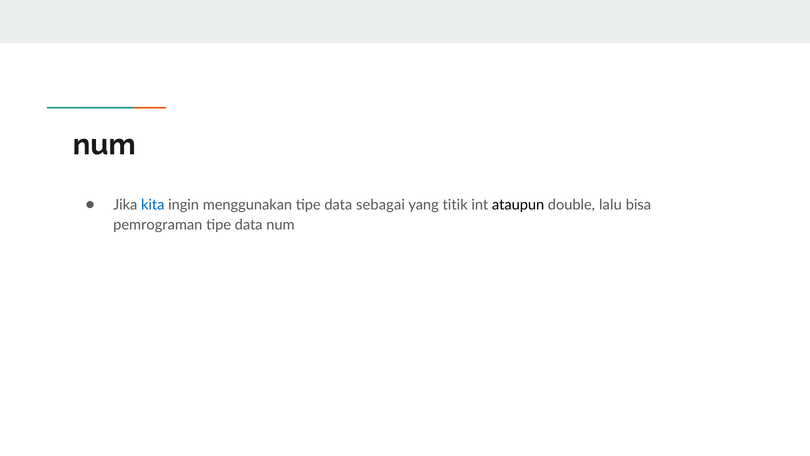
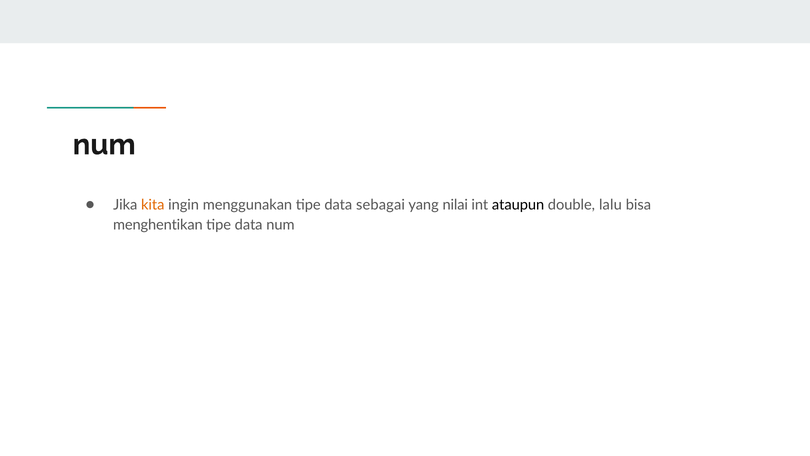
kita colour: blue -> orange (153, 205)
titik: titik -> nilai (455, 205)
pemrograman: pemrograman -> menghentikan (158, 225)
